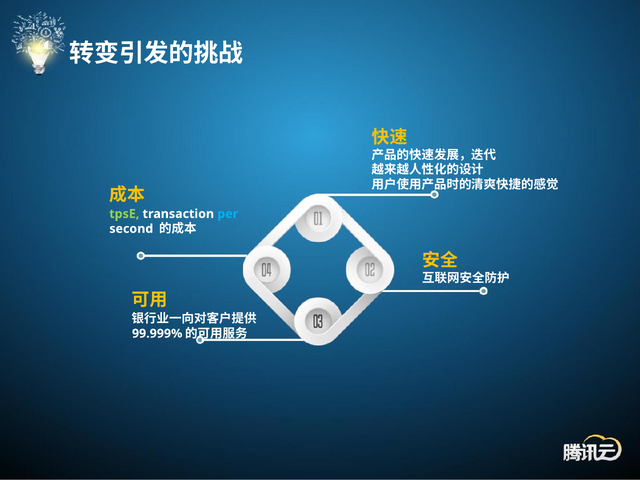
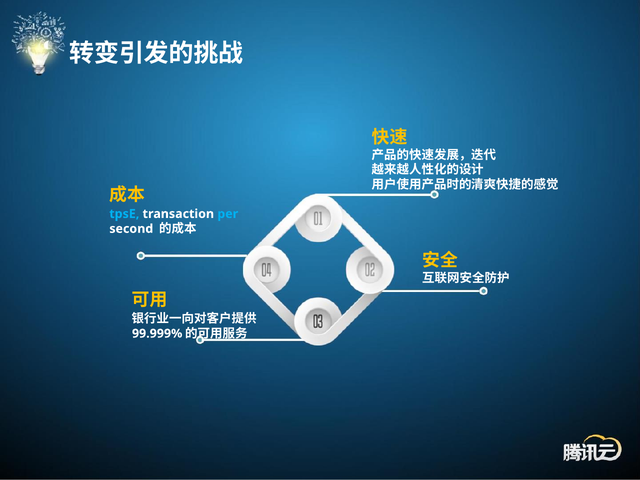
tpsE colour: light green -> light blue (124, 214)
